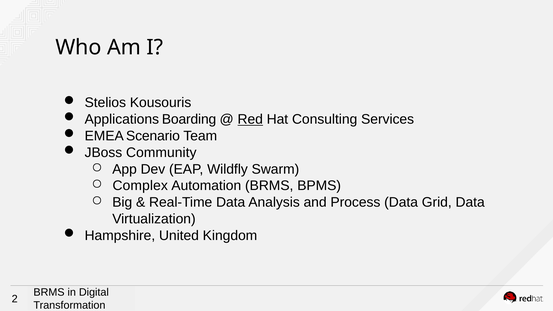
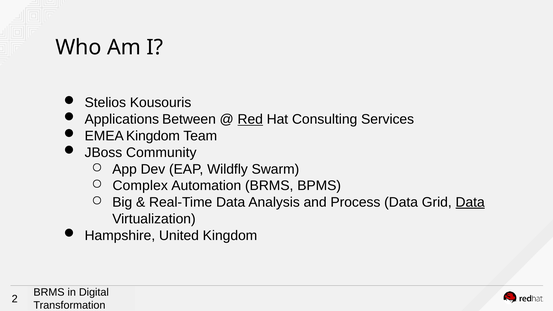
Boarding: Boarding -> Between (189, 119)
EMEA Scenario: Scenario -> Kingdom (153, 136)
Data underline: none -> present (470, 202)
